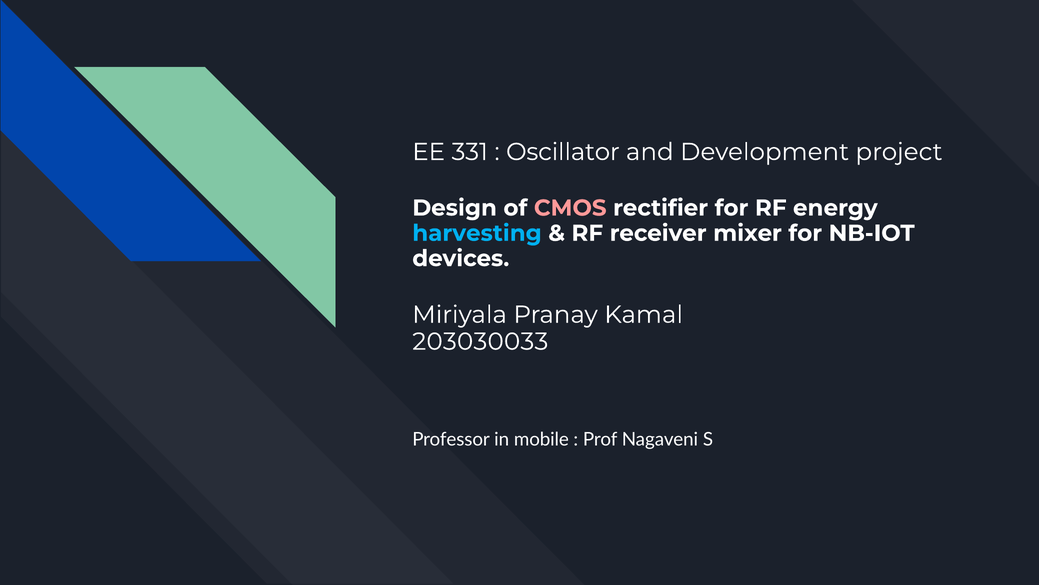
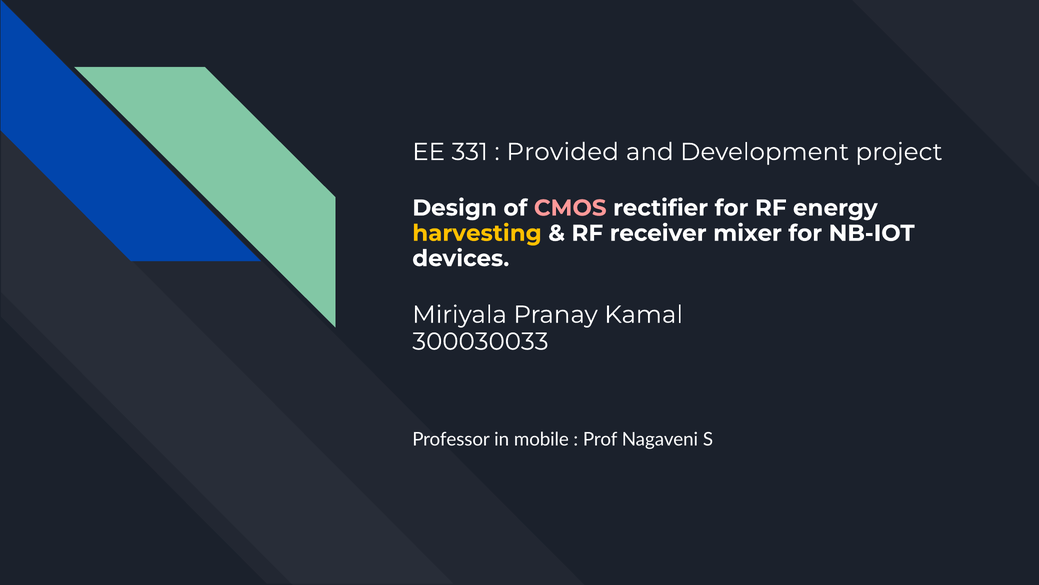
Oscillator: Oscillator -> Provided (563, 152)
harvesting colour: light blue -> yellow (477, 233)
203030033: 203030033 -> 300030033 (480, 341)
